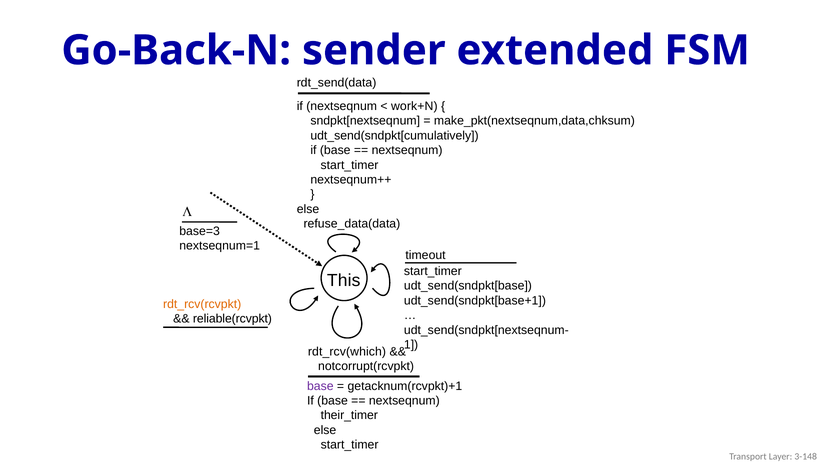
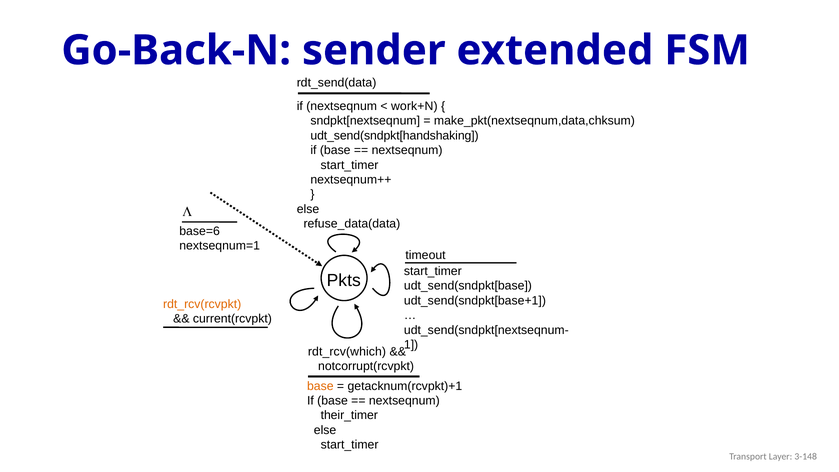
udt_send(sndpkt[cumulatively: udt_send(sndpkt[cumulatively -> udt_send(sndpkt[handshaking (395, 136)
base=3: base=3 -> base=6 (200, 231)
This: This -> Pkts (344, 281)
reliable(rcvpkt: reliable(rcvpkt -> current(rcvpkt (232, 319)
base colour: purple -> orange (320, 386)
